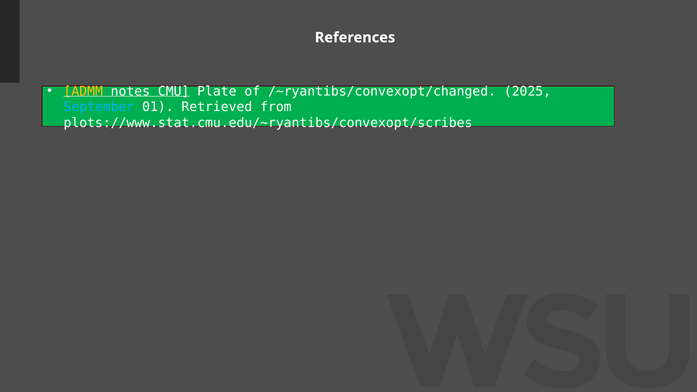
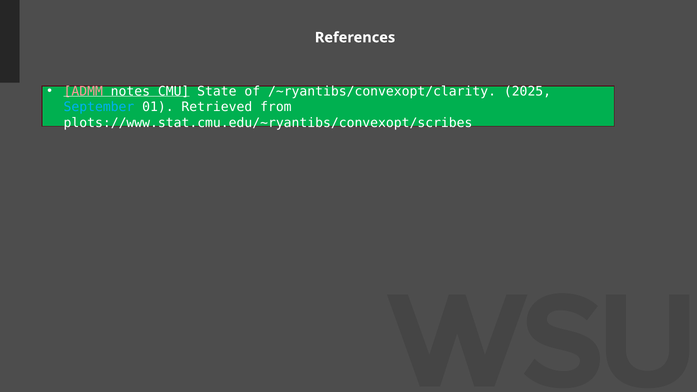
ADMM colour: yellow -> pink (83, 91)
Plate: Plate -> State (217, 91)
/~ryantibs/convexopt/changed: /~ryantibs/convexopt/changed -> /~ryantibs/convexopt/clarity (382, 91)
